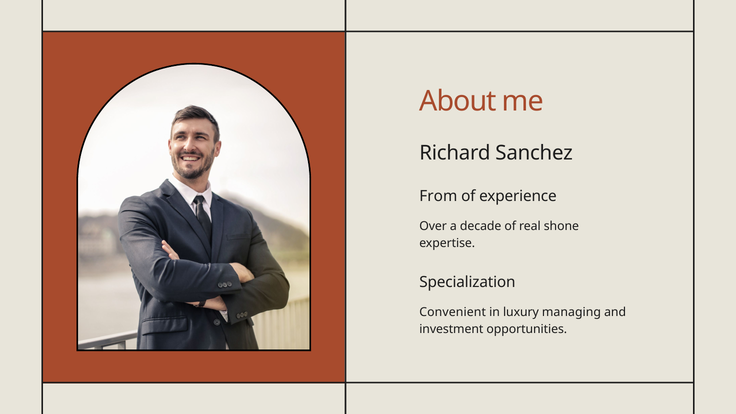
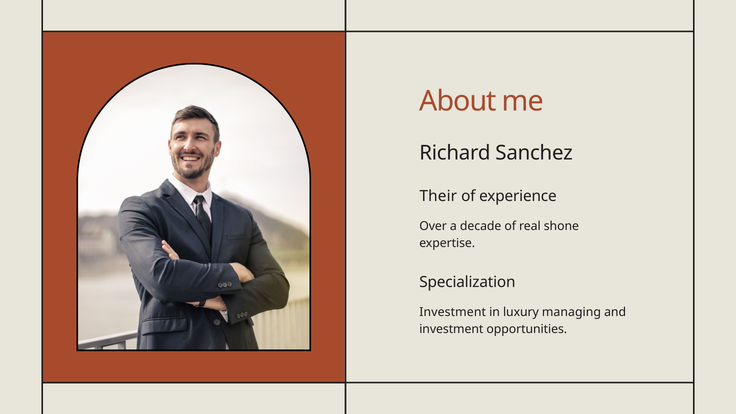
From: From -> Their (438, 196)
Convenient: Convenient -> Investment (453, 312)
